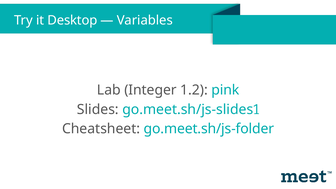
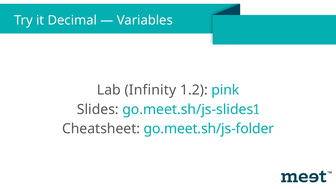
Desktop: Desktop -> Decimal (72, 20)
Integer: Integer -> Infinity (150, 90)
